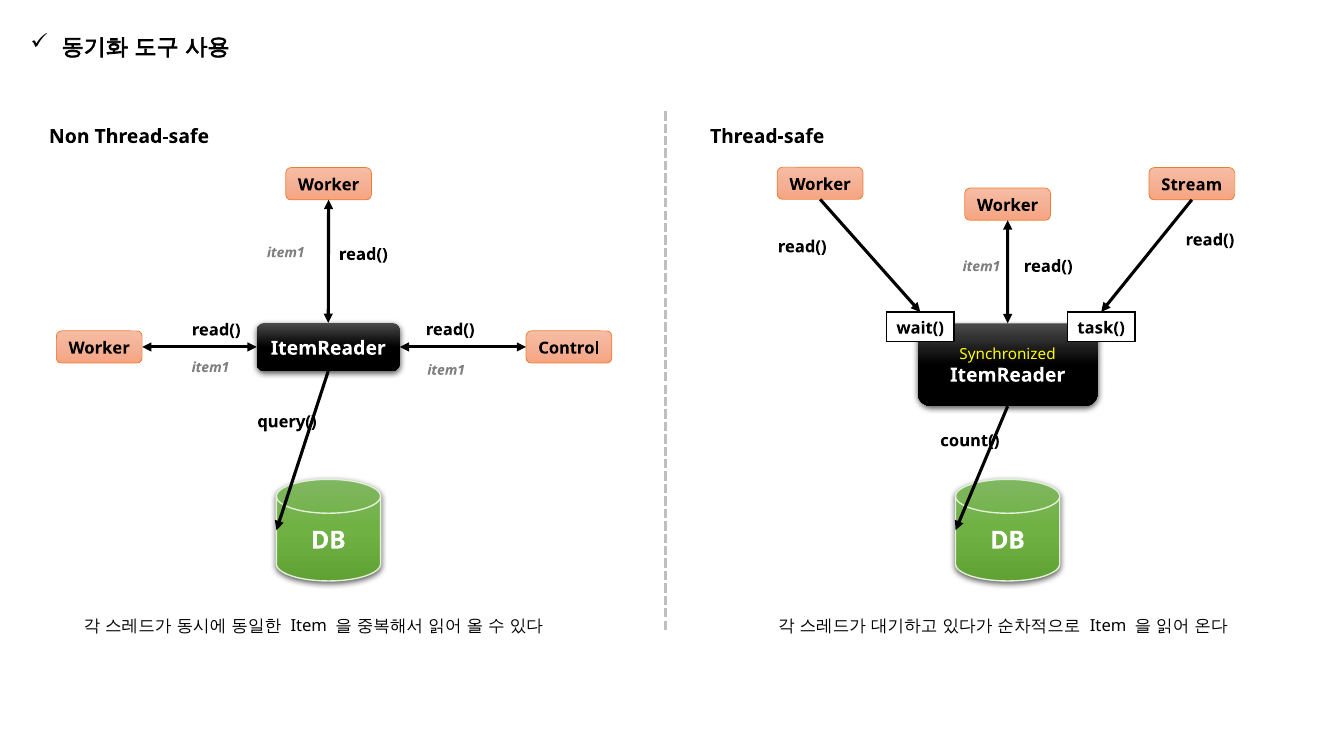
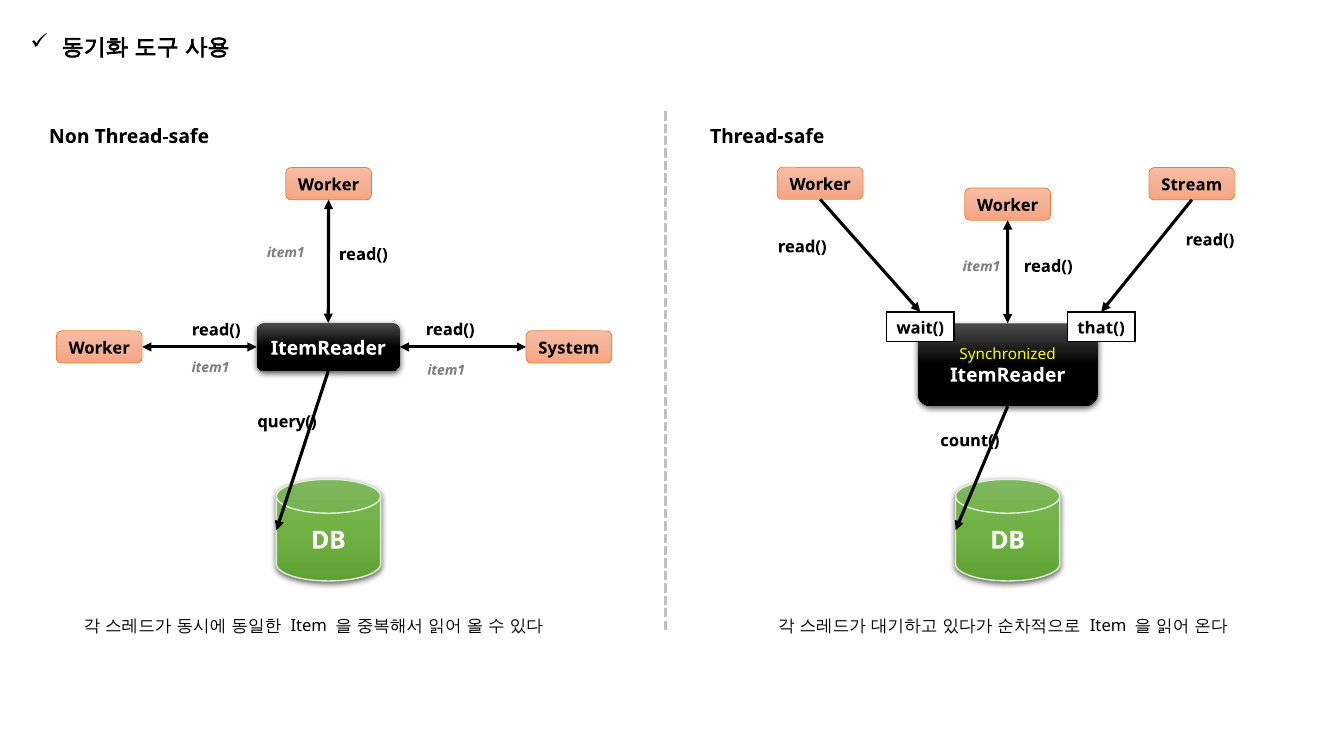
task(: task( -> that( (1101, 328)
Control: Control -> System (569, 348)
